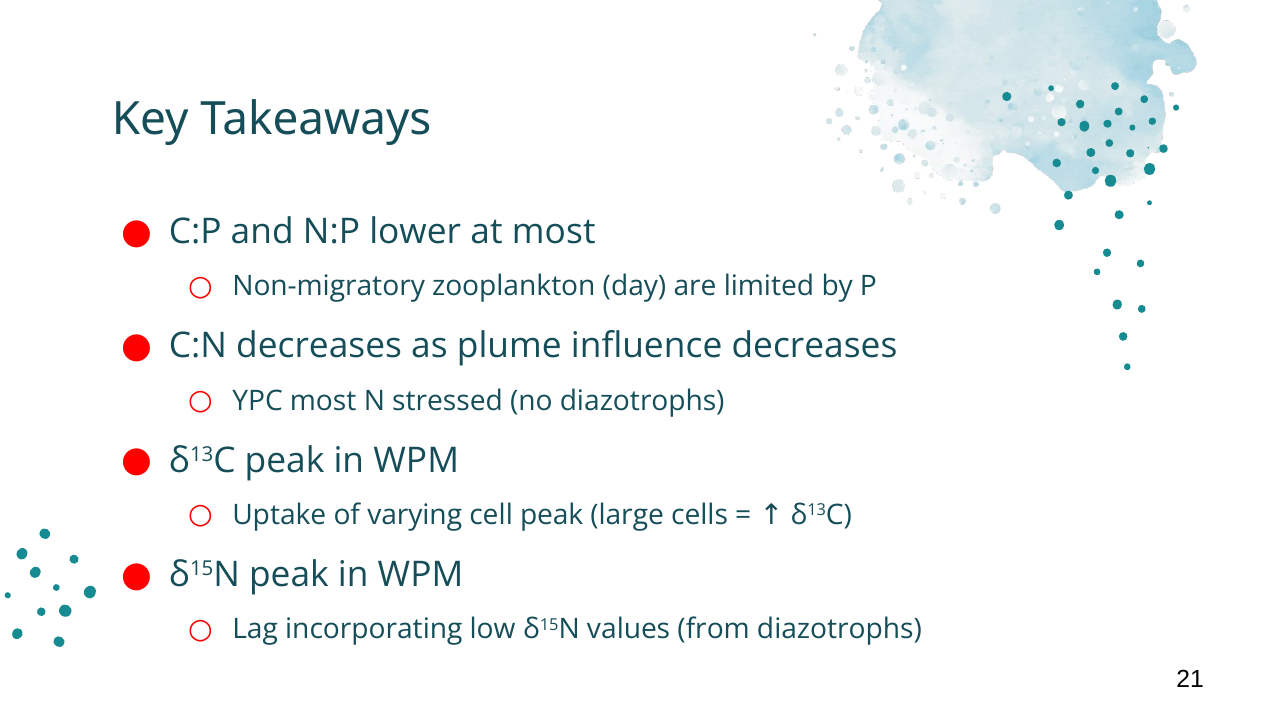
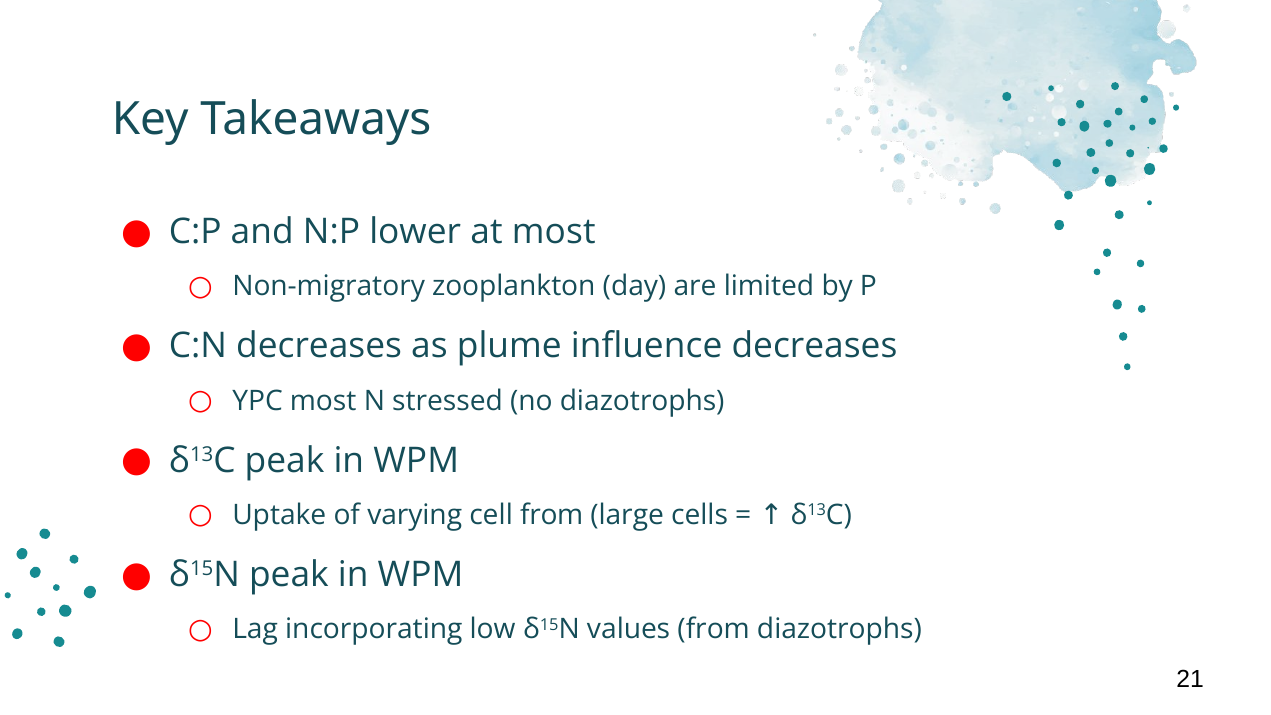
cell peak: peak -> from (552, 515)
